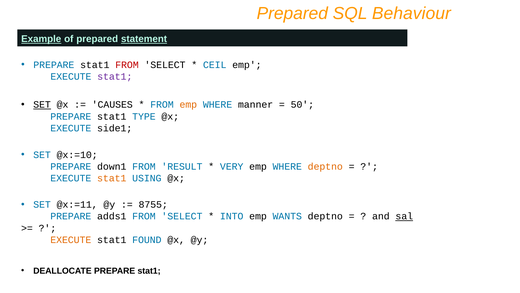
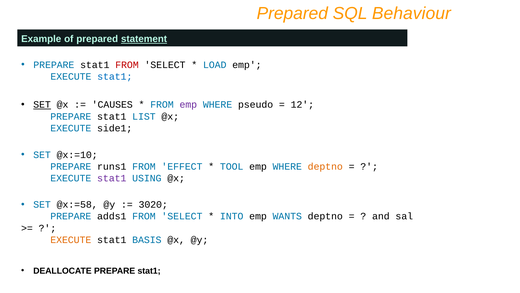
Example underline: present -> none (41, 39)
CEIL: CEIL -> LOAD (215, 65)
stat1 colour: purple -> blue (115, 76)
emp colour: orange -> purple (188, 105)
manner: manner -> pseudo (256, 105)
50: 50 -> 12 (302, 105)
TYPE: TYPE -> LIST (144, 116)
down1: down1 -> runs1 (112, 166)
RESULT: RESULT -> EFFECT (182, 166)
VERY: VERY -> TOOL (232, 166)
stat1 colour: orange -> purple (112, 178)
@x:=11: @x:=11 -> @x:=58 (77, 204)
8755: 8755 -> 3020 (153, 204)
sal underline: present -> none (404, 216)
FOUND: FOUND -> BASIS (147, 239)
